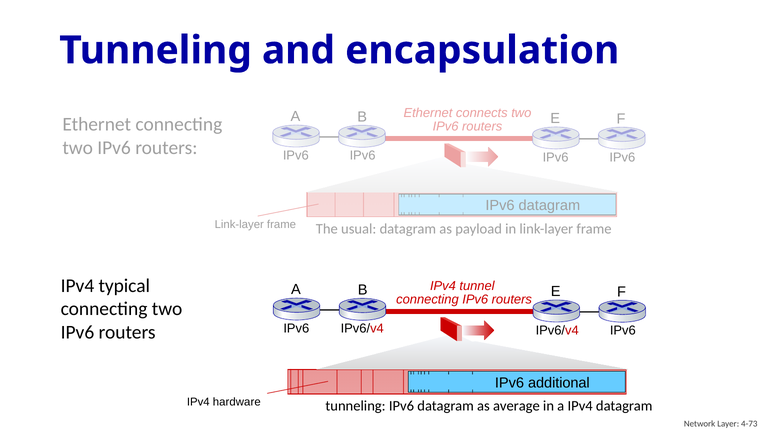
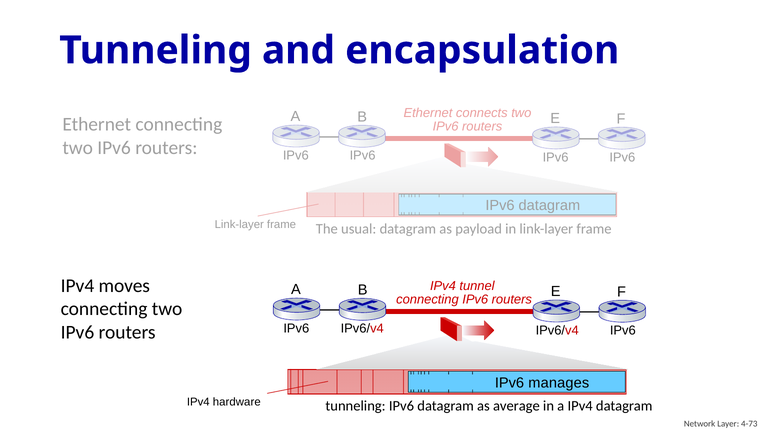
typical: typical -> moves (124, 285)
additional: additional -> manages (559, 382)
